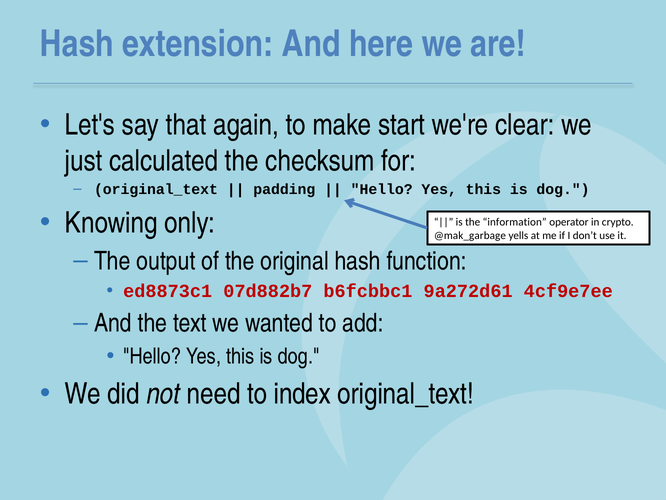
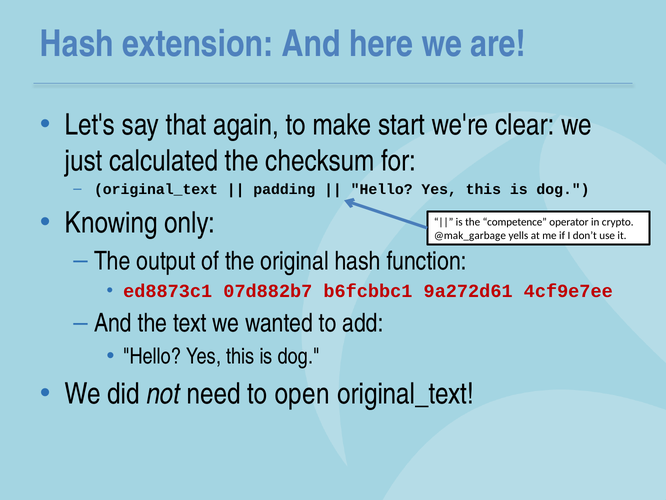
information: information -> competence (515, 222)
index: index -> open (302, 394)
